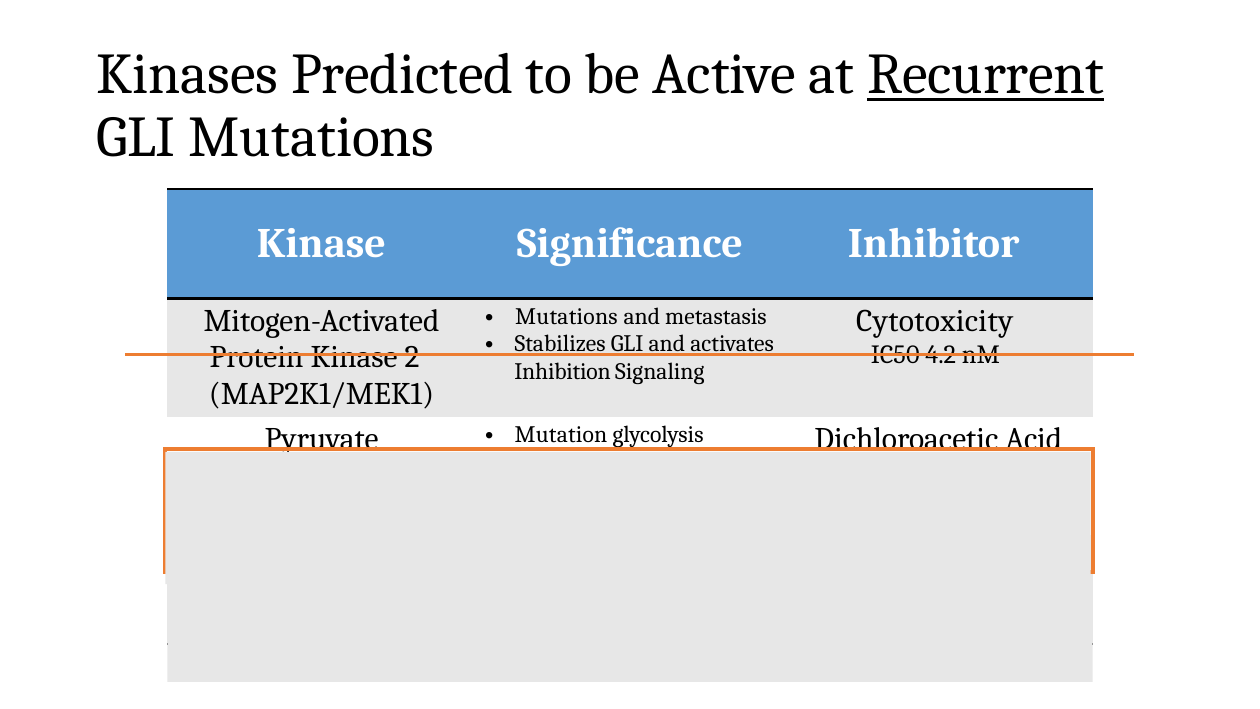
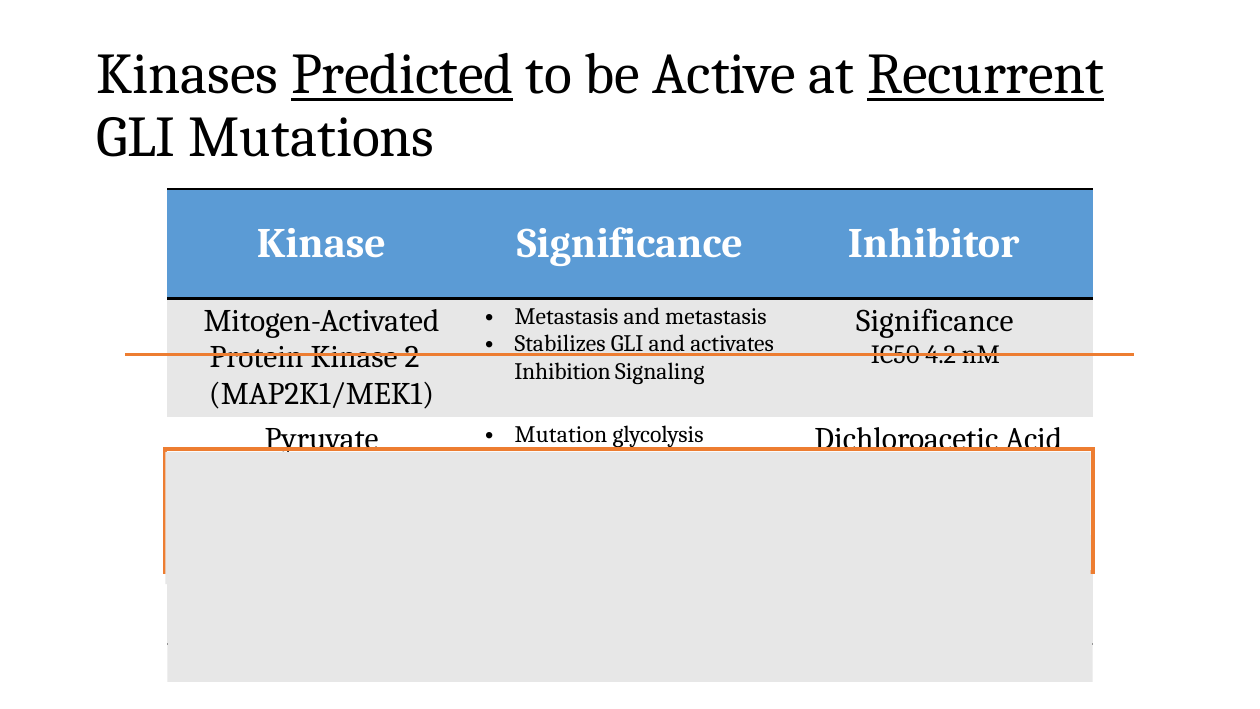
Predicted underline: none -> present (402, 75)
Mutations: Mutations -> Metastasis (567, 317)
Cytotoxicity: Cytotoxicity -> Significance (935, 321)
